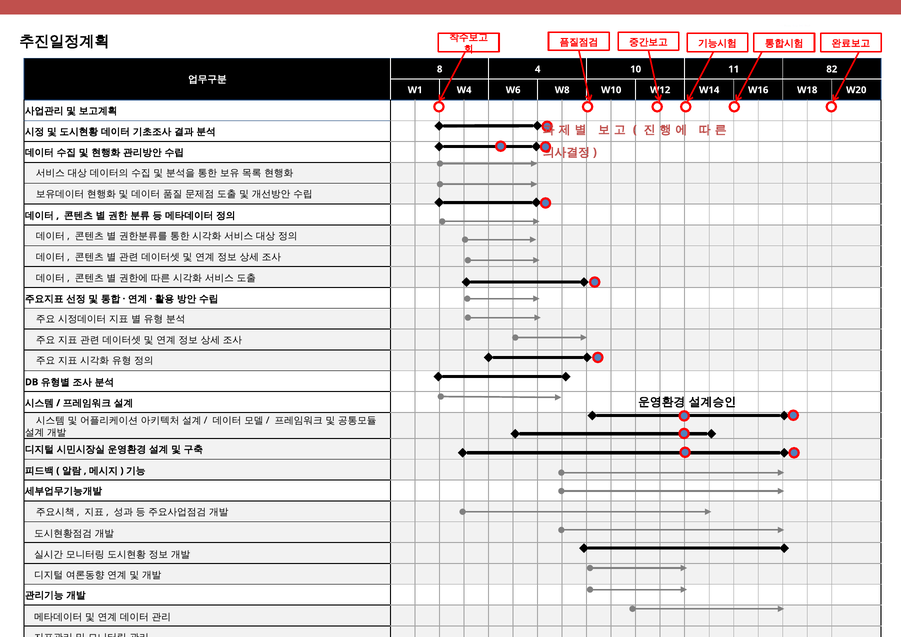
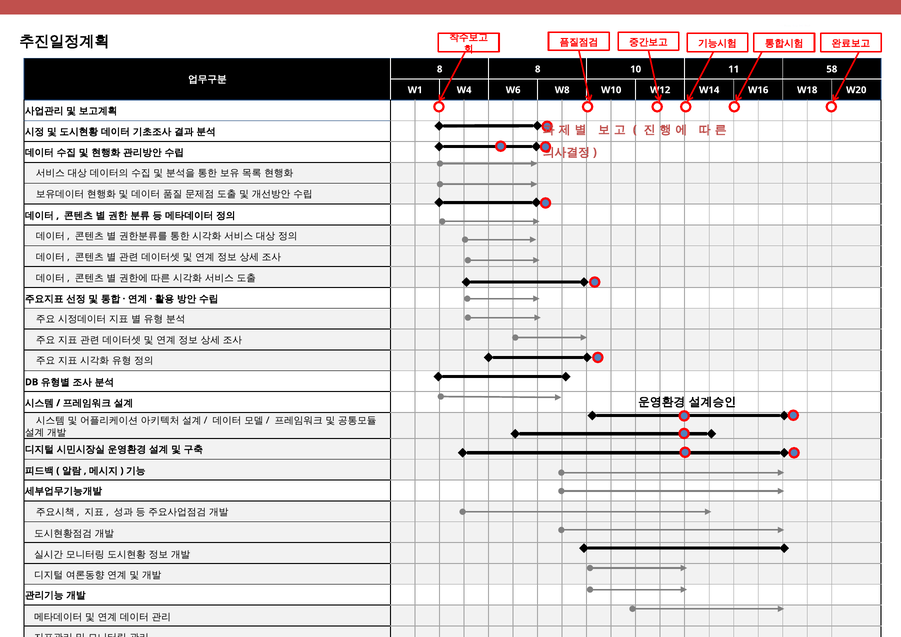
8 4: 4 -> 8 (538, 69)
82: 82 -> 58 (832, 69)
